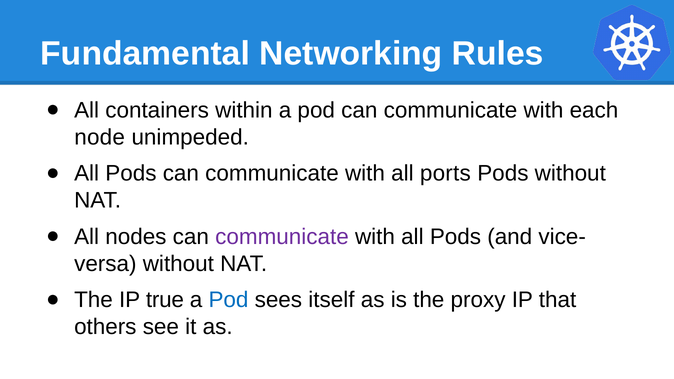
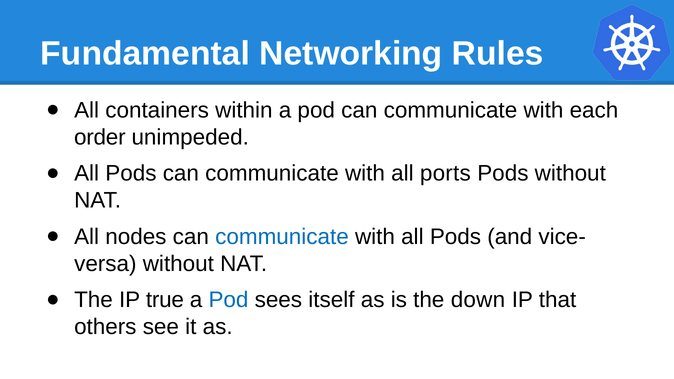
node: node -> order (100, 137)
communicate colour: purple -> blue (282, 237)
proxy: proxy -> down (478, 300)
